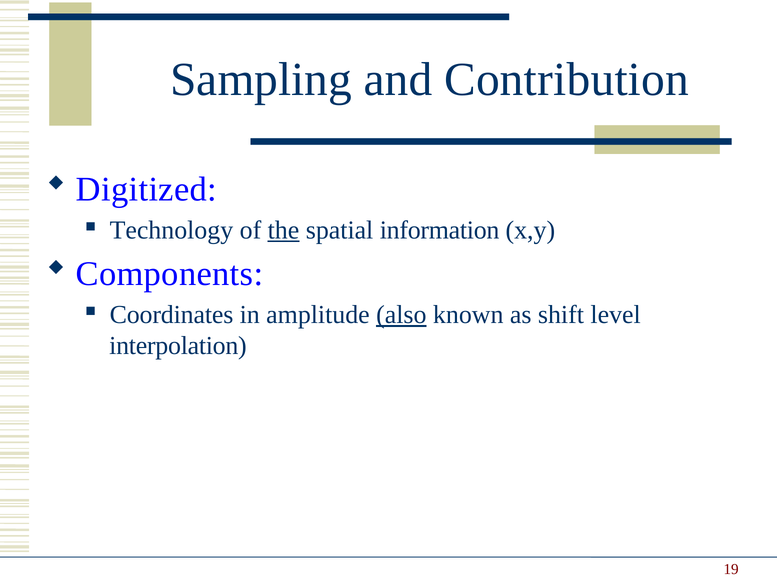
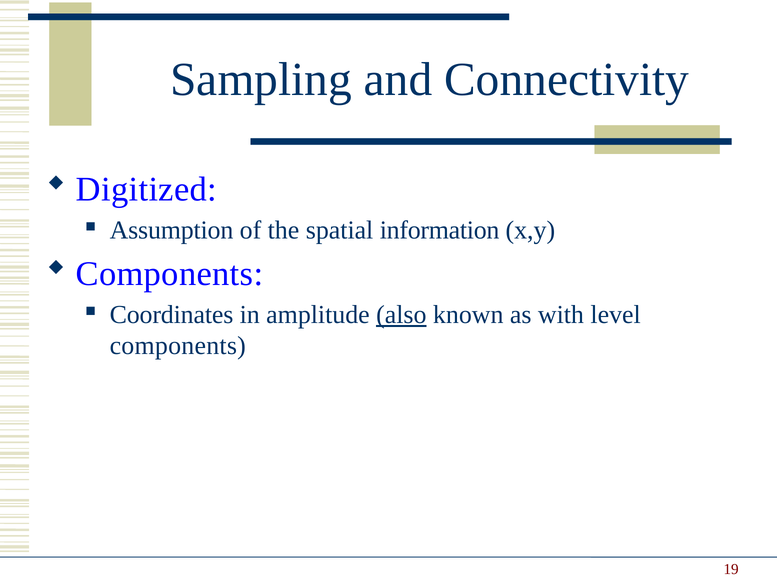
Contribution: Contribution -> Connectivity (567, 80)
Technology: Technology -> Assumption (171, 230)
the underline: present -> none (283, 230)
shift: shift -> with (561, 315)
interpolation: interpolation -> components (178, 346)
